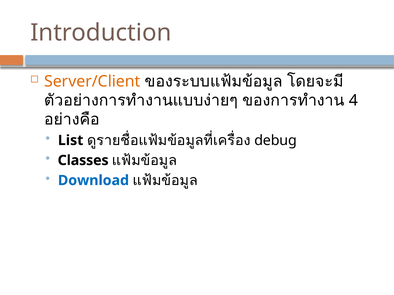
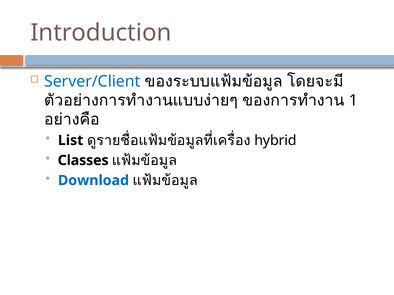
Server/Client colour: orange -> blue (92, 82)
4: 4 -> 1 (353, 101)
debug: debug -> hybrid (276, 141)
